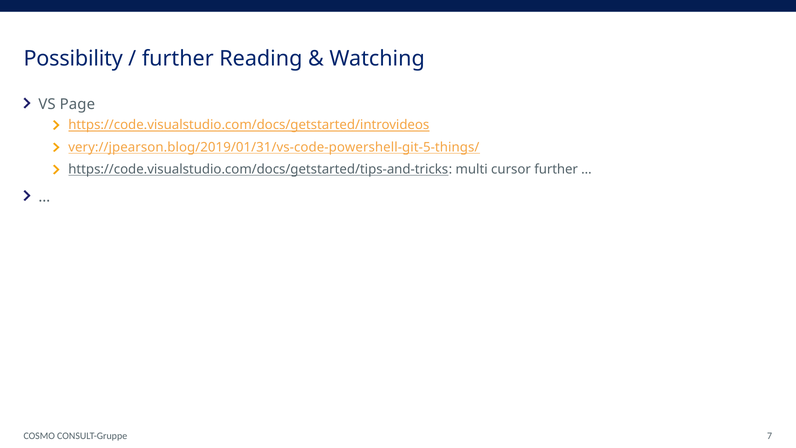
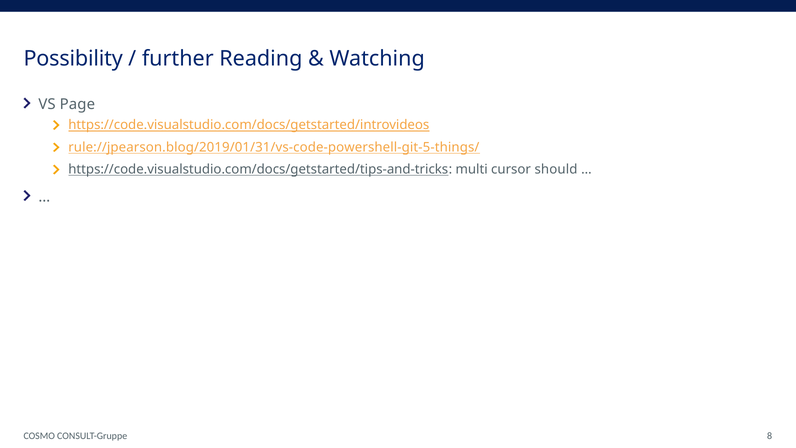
very://jpearson.blog/2019/01/31/vs-code-powershell-git-5-things/: very://jpearson.blog/2019/01/31/vs-code-powershell-git-5-things/ -> rule://jpearson.blog/2019/01/31/vs-code-powershell-git-5-things/ (274, 147)
cursor further: further -> should (556, 169)
7: 7 -> 8 (770, 436)
